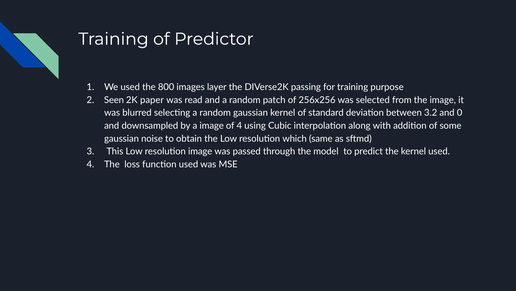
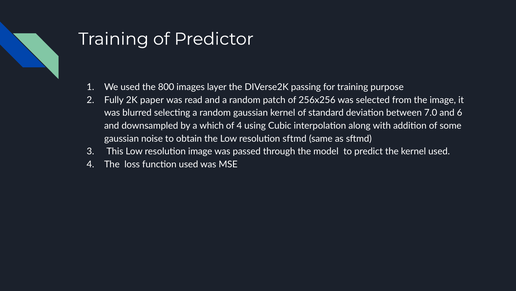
Seen: Seen -> Fully (114, 100)
3.2: 3.2 -> 7.0 (431, 113)
0: 0 -> 6 (460, 113)
a image: image -> which (212, 125)
resolution which: which -> sftmd (295, 138)
